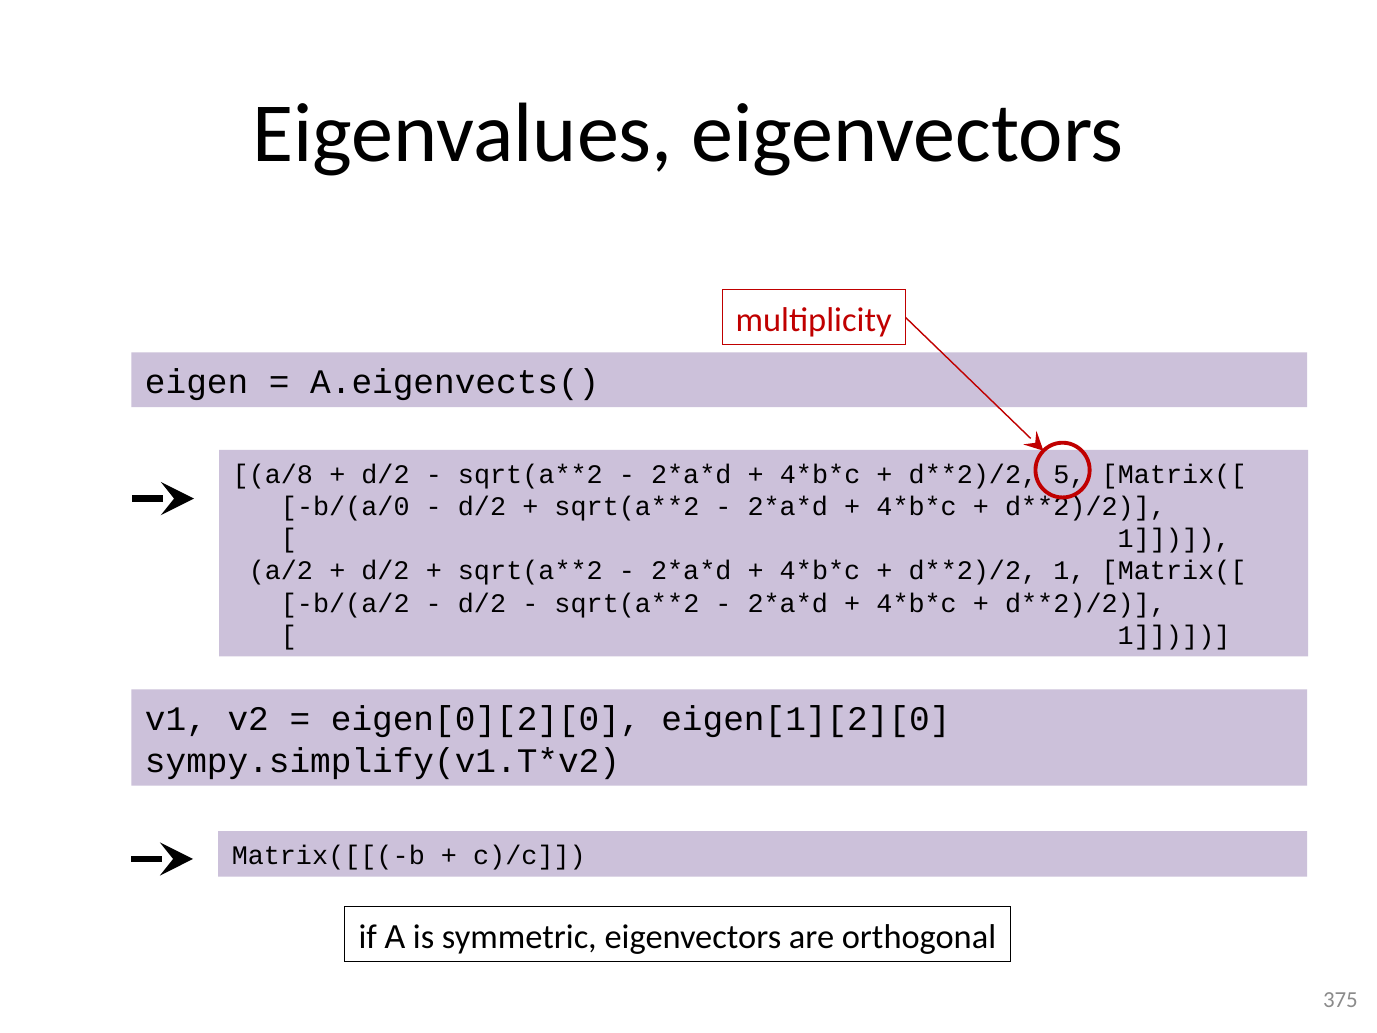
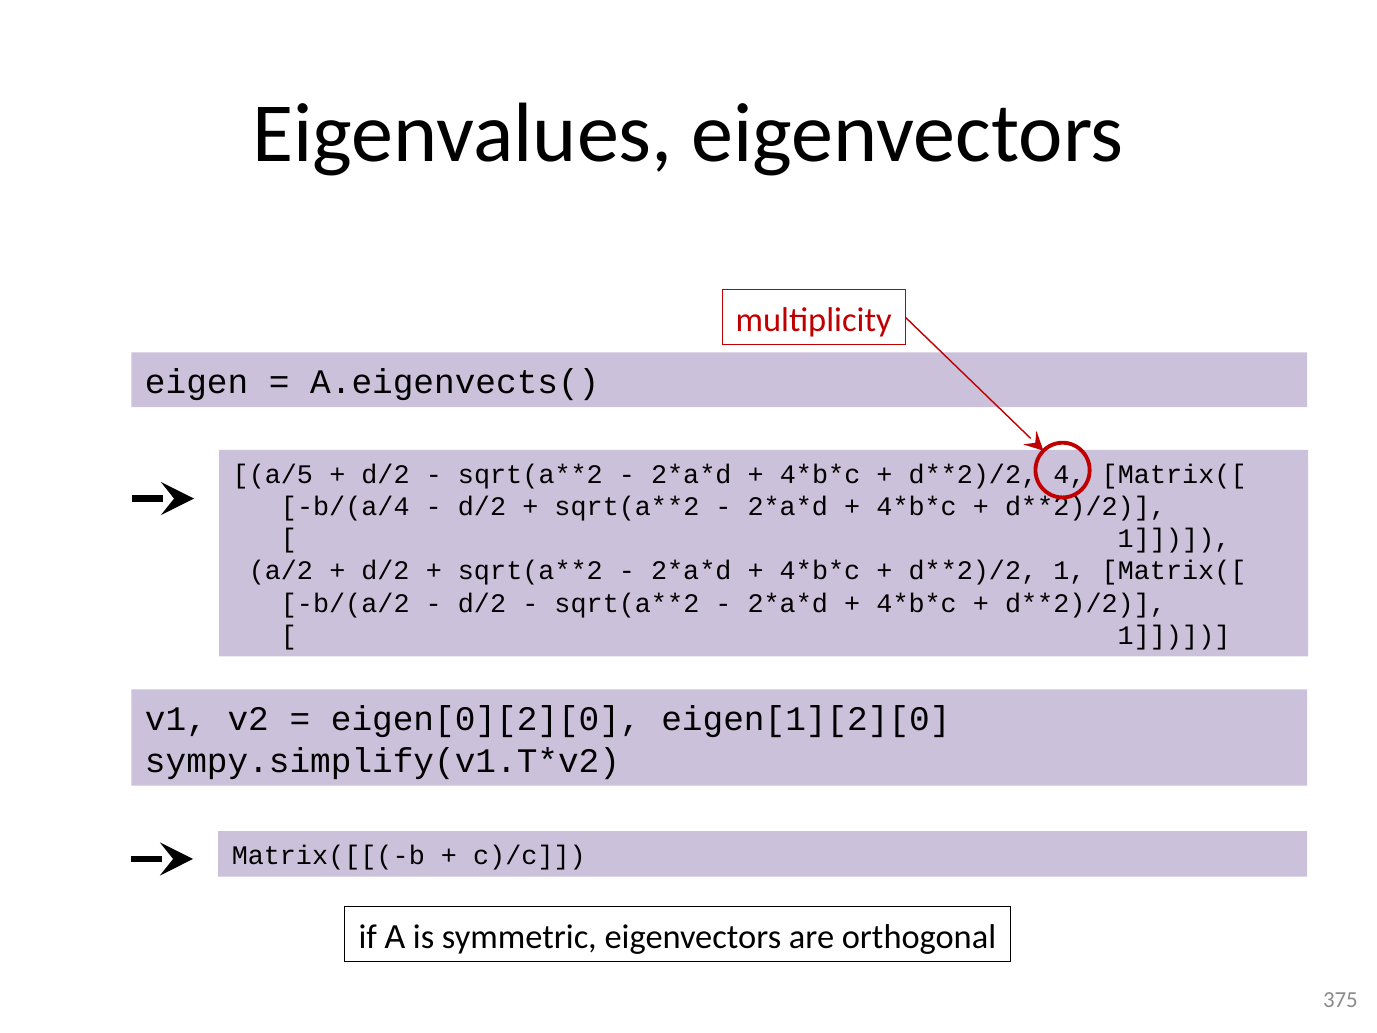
a/8: a/8 -> a/5 (273, 474)
5: 5 -> 4 (1069, 474)
b/(a/0: b/(a/0 -> b/(a/4 (345, 507)
